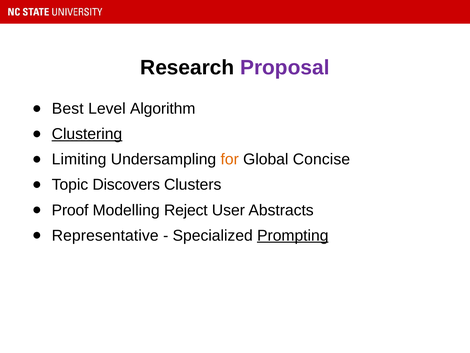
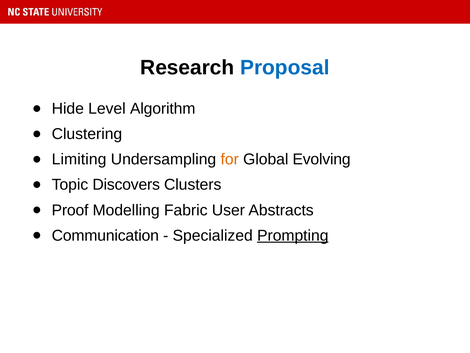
Proposal colour: purple -> blue (285, 67)
Best: Best -> Hide (68, 109)
Clustering underline: present -> none (87, 134)
Concise: Concise -> Evolving (322, 159)
Reject: Reject -> Fabric (186, 210)
Representative: Representative -> Communication (105, 235)
